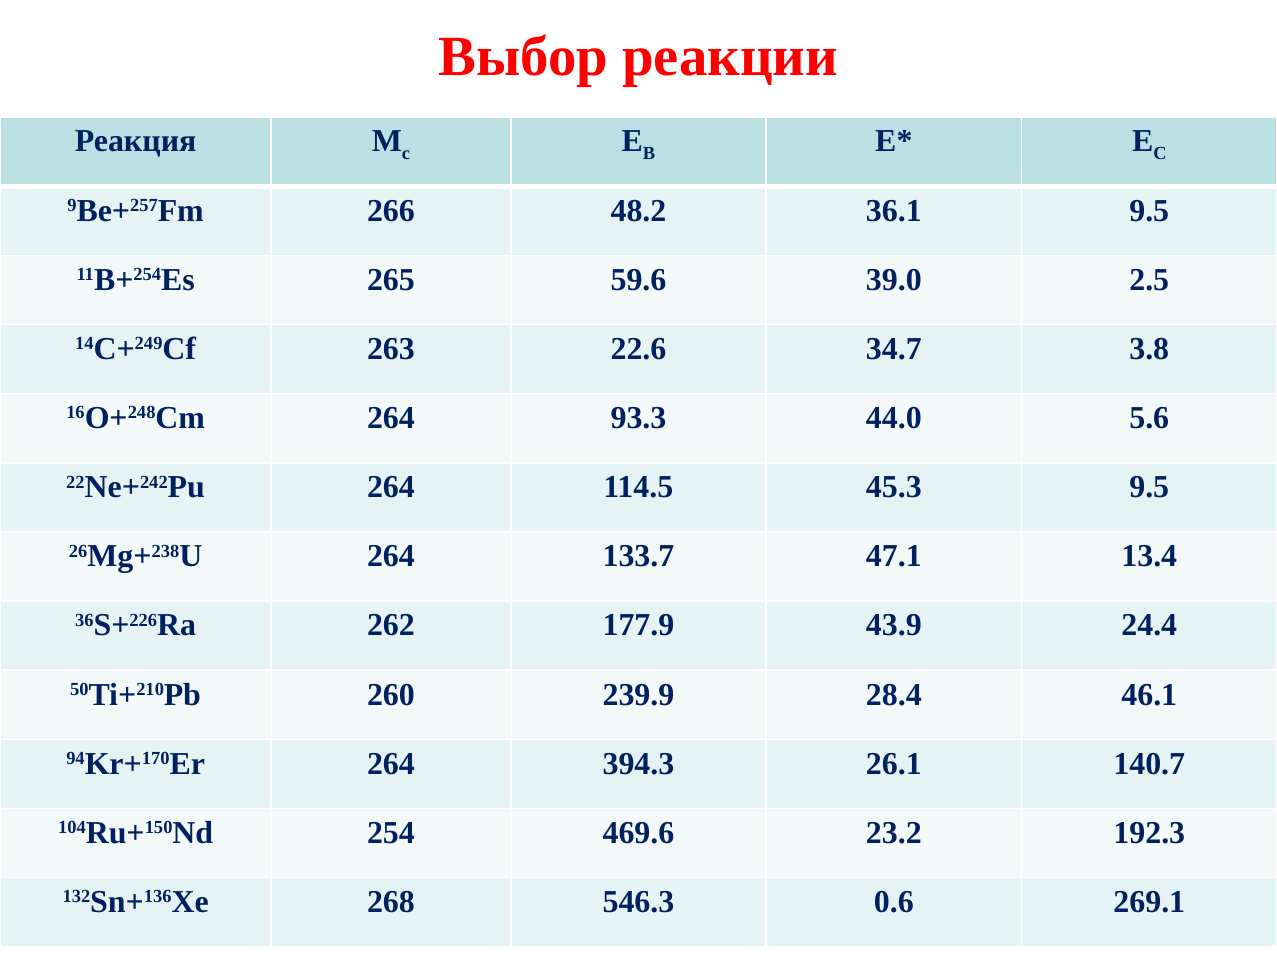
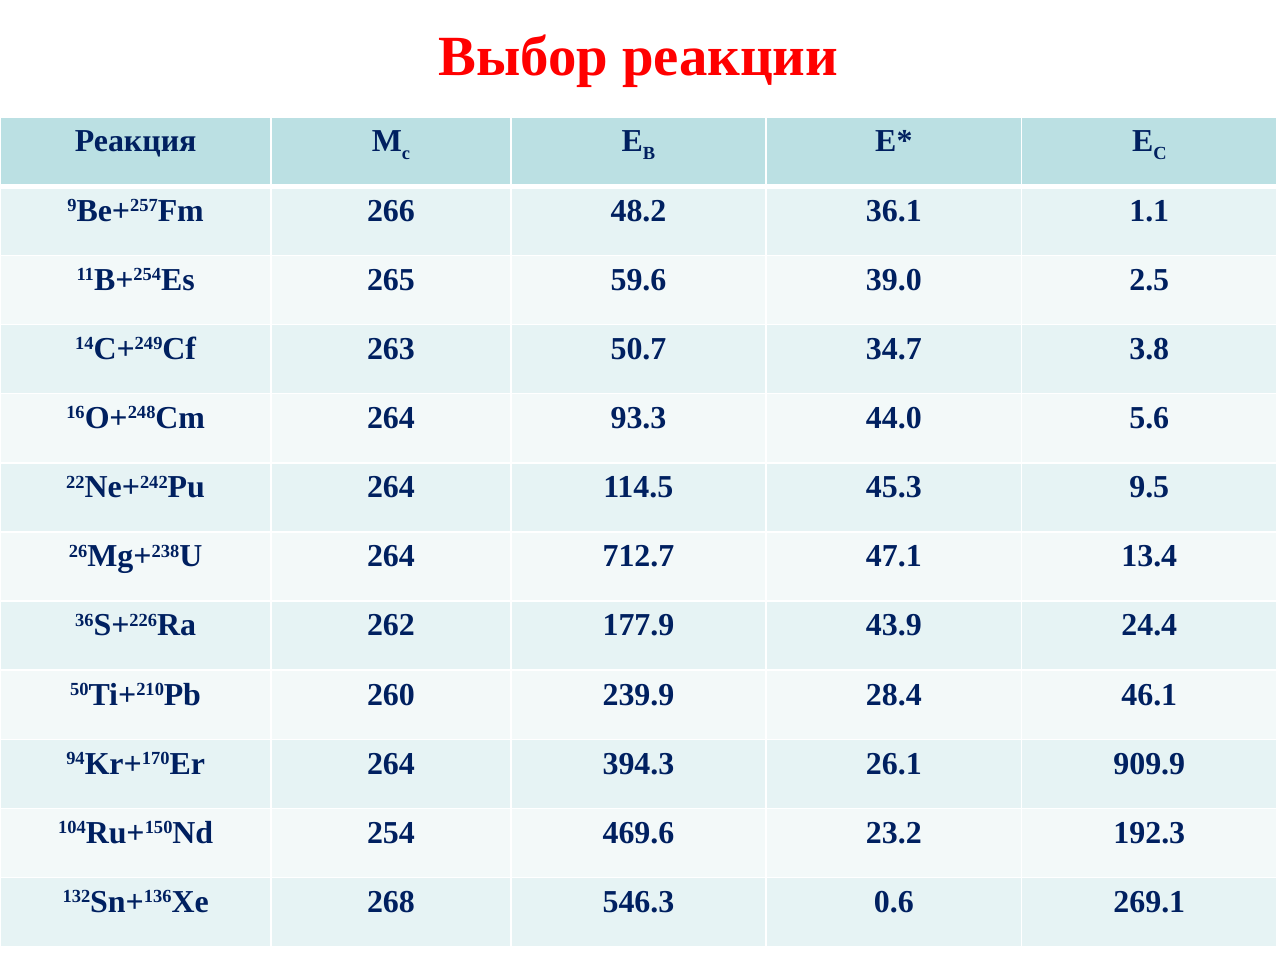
36.1 9.5: 9.5 -> 1.1 (1149, 210)
22.6: 22.6 -> 50.7 (638, 349)
133.7: 133.7 -> 712.7 (638, 556)
140.7: 140.7 -> 909.9 (1149, 764)
